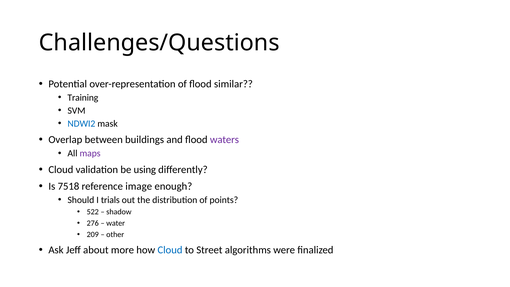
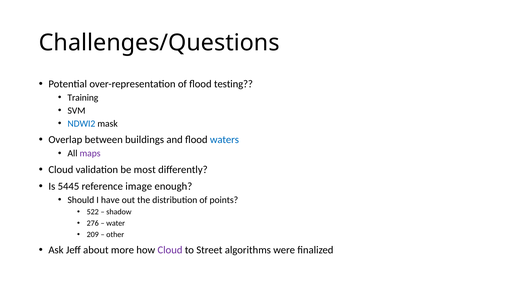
similar: similar -> testing (233, 84)
waters colour: purple -> blue (224, 140)
using: using -> most (145, 169)
7518: 7518 -> 5445 (68, 186)
trials: trials -> have (110, 200)
Cloud colour: blue -> purple (170, 250)
